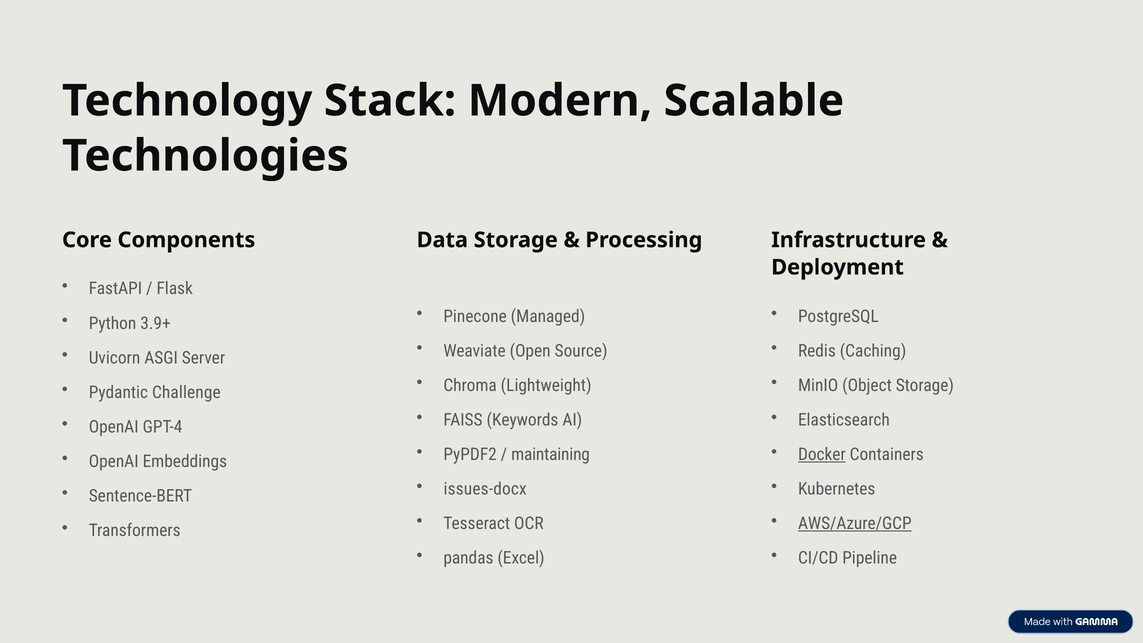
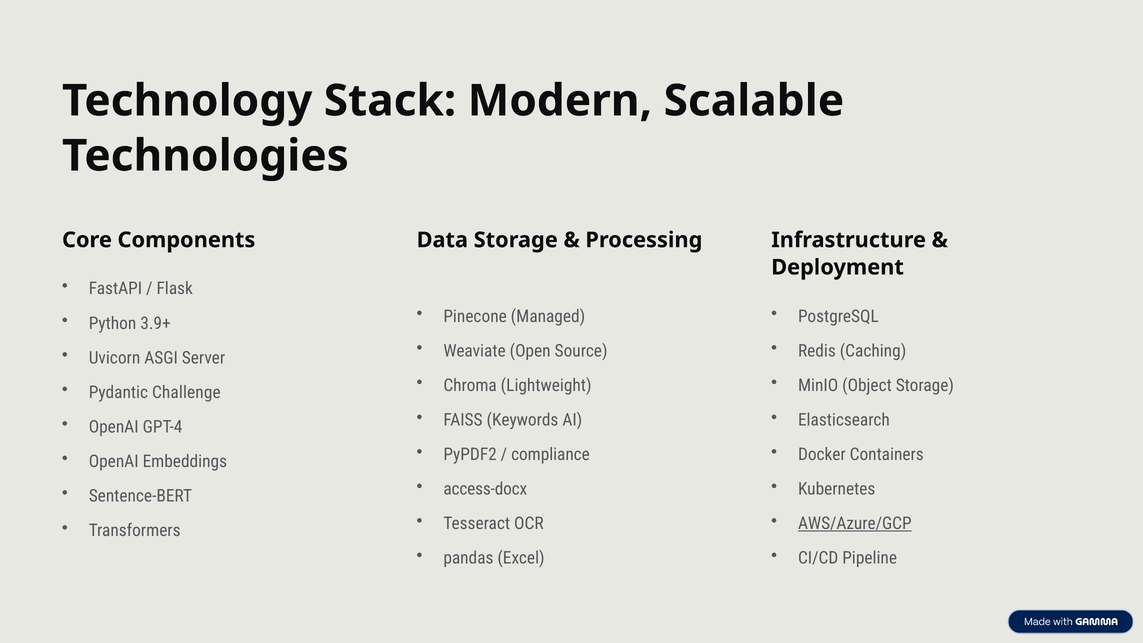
maintaining: maintaining -> compliance (550, 455)
Docker underline: present -> none (822, 455)
issues-docx: issues-docx -> access-docx (485, 489)
